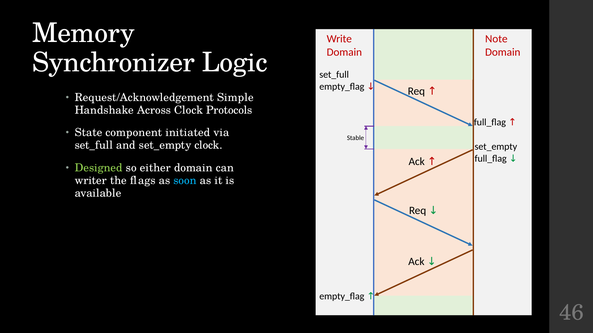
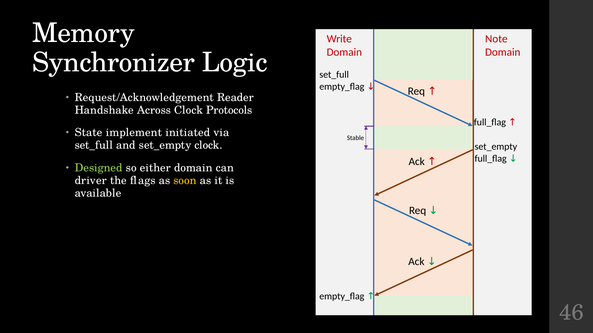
Simple: Simple -> Reader (235, 98)
component: component -> implement (134, 133)
writer: writer -> driver (91, 181)
soon colour: light blue -> yellow (185, 181)
